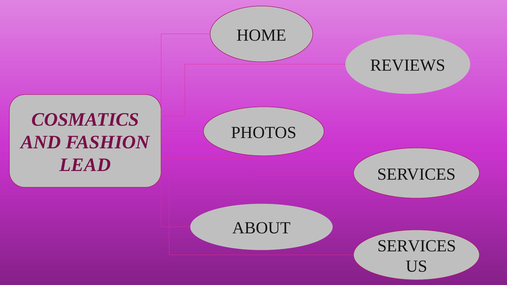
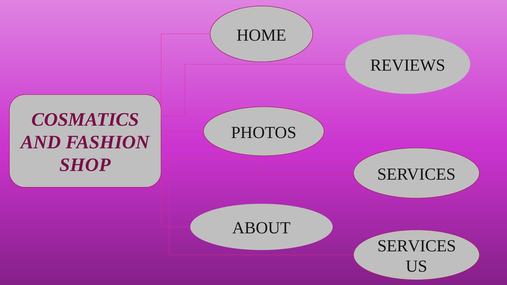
LEAD: LEAD -> SHOP (85, 165)
